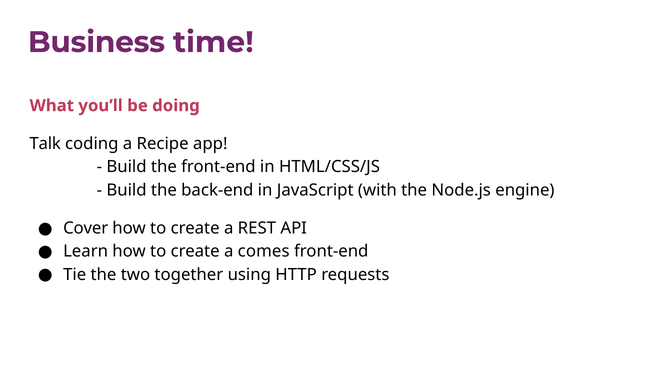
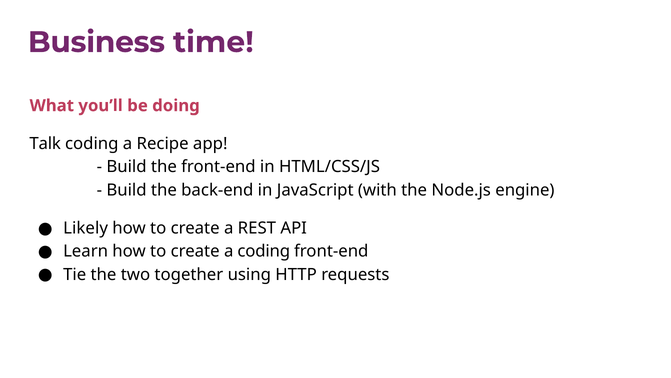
Cover: Cover -> Likely (86, 228)
a comes: comes -> coding (264, 251)
